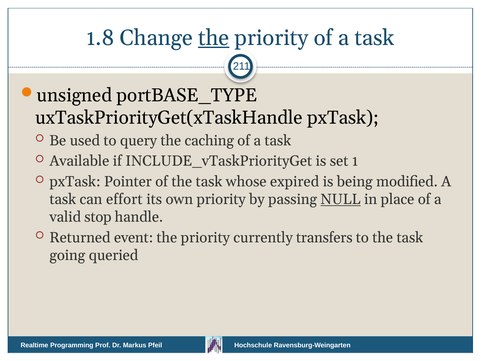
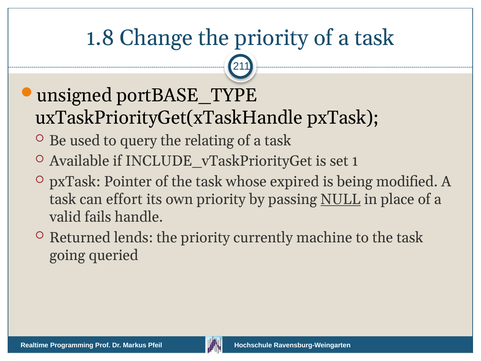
the underline: present -> none (214, 38)
caching: caching -> relating (209, 140)
stop: stop -> fails (98, 217)
event: event -> lends (134, 237)
transfers: transfers -> machine (324, 237)
